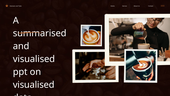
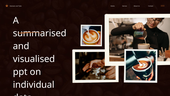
visualised: visualised -> individual (34, 84)
